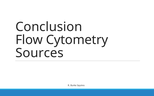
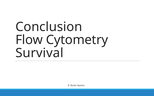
Sources: Sources -> Survival (39, 53)
